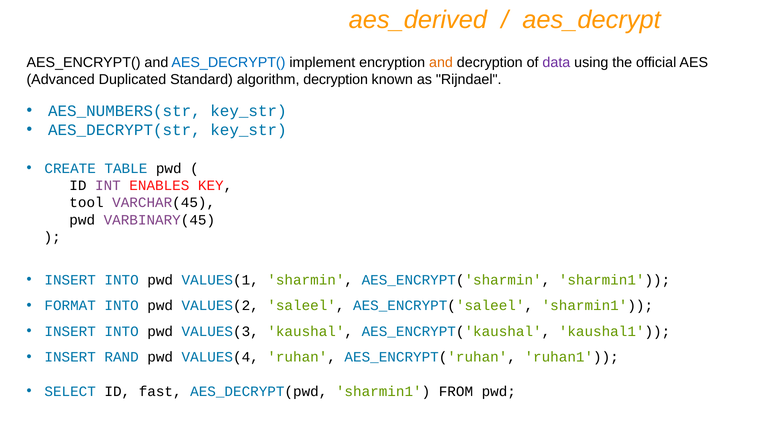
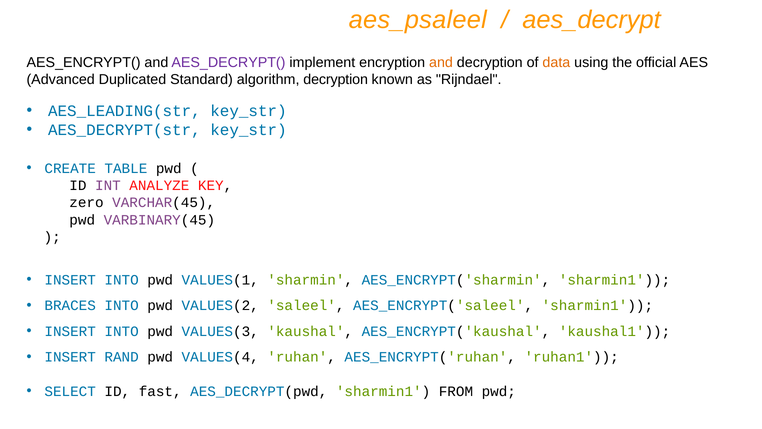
aes_derived: aes_derived -> aes_psaleel (418, 20)
AES_DECRYPT( colour: blue -> purple (228, 62)
data colour: purple -> orange (556, 62)
AES_NUMBERS(str: AES_NUMBERS(str -> AES_LEADING(str (124, 111)
ENABLES: ENABLES -> ANALYZE (159, 185)
tool: tool -> zero (87, 202)
FORMAT: FORMAT -> BRACES (70, 305)
